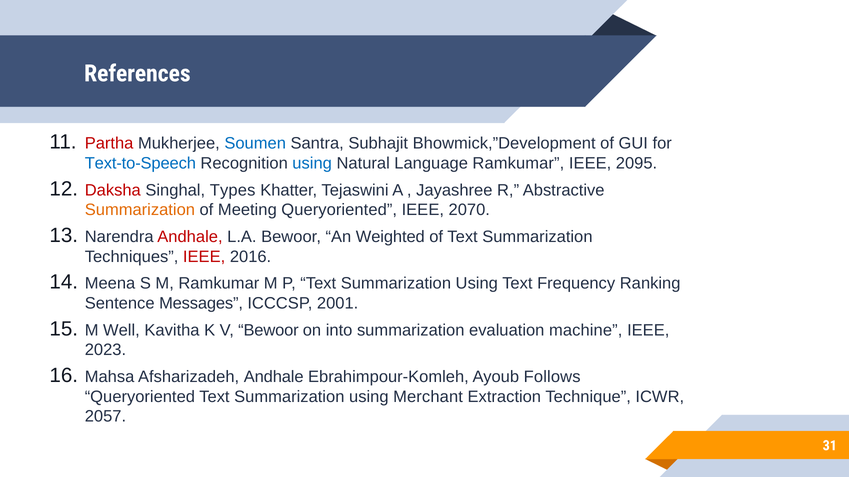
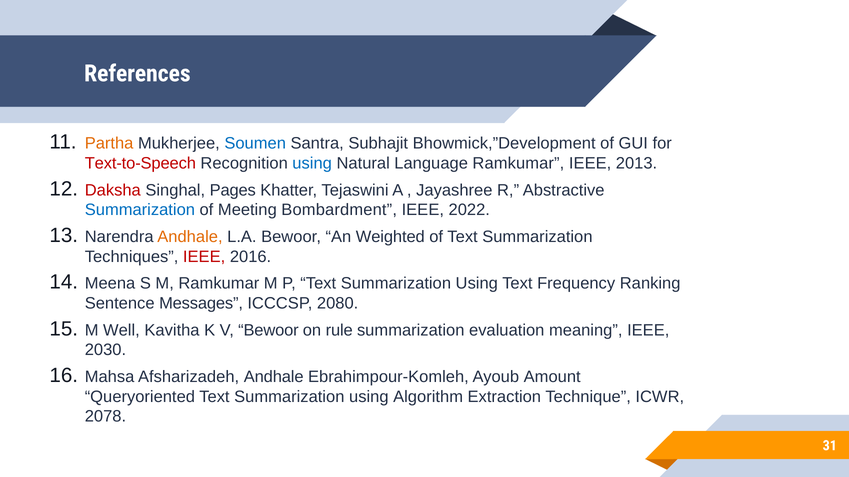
Partha colour: red -> orange (109, 144)
Text-to-Speech colour: blue -> red (140, 163)
2095: 2095 -> 2013 (636, 163)
Types: Types -> Pages (233, 190)
Summarization colour: orange -> blue (140, 210)
Meeting Queryoriented: Queryoriented -> Bombardment (339, 210)
2070: 2070 -> 2022 (469, 210)
Andhale colour: red -> orange (190, 237)
2001: 2001 -> 2080 (338, 304)
into: into -> rule (339, 331)
machine: machine -> meaning (586, 331)
2023: 2023 -> 2030 (105, 350)
Follows: Follows -> Amount (552, 377)
Merchant: Merchant -> Algorithm (428, 397)
2057: 2057 -> 2078 (105, 417)
